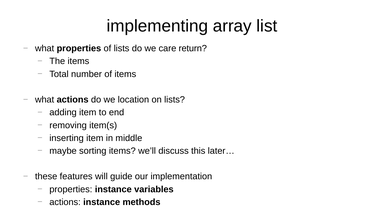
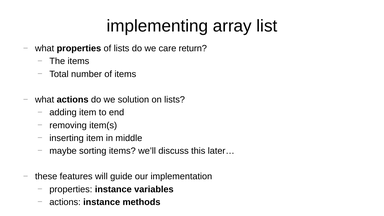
location: location -> solution (133, 100)
